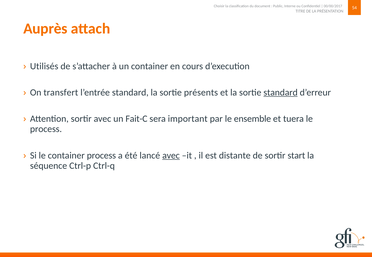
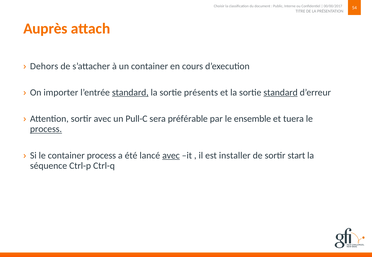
Utilisés: Utilisés -> Dehors (44, 66)
transfert: transfert -> importer (61, 93)
standard underline: none -> present (130, 93)
Fait-C: Fait-C -> Pull-C (136, 119)
important: important -> préférable (188, 119)
process underline: none -> present (46, 129)
distante: distante -> installer (235, 156)
